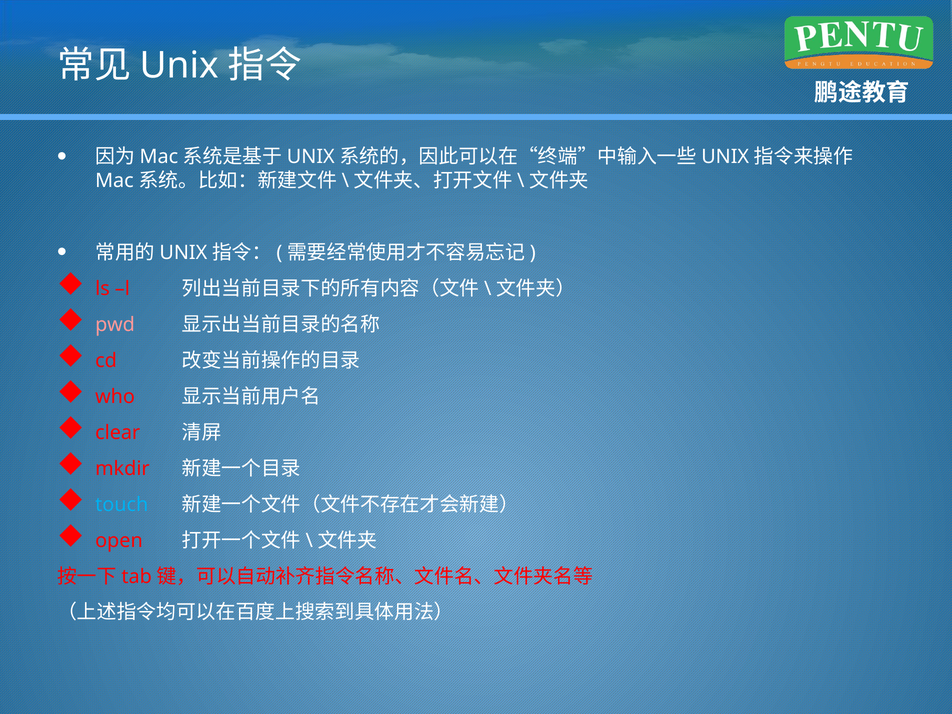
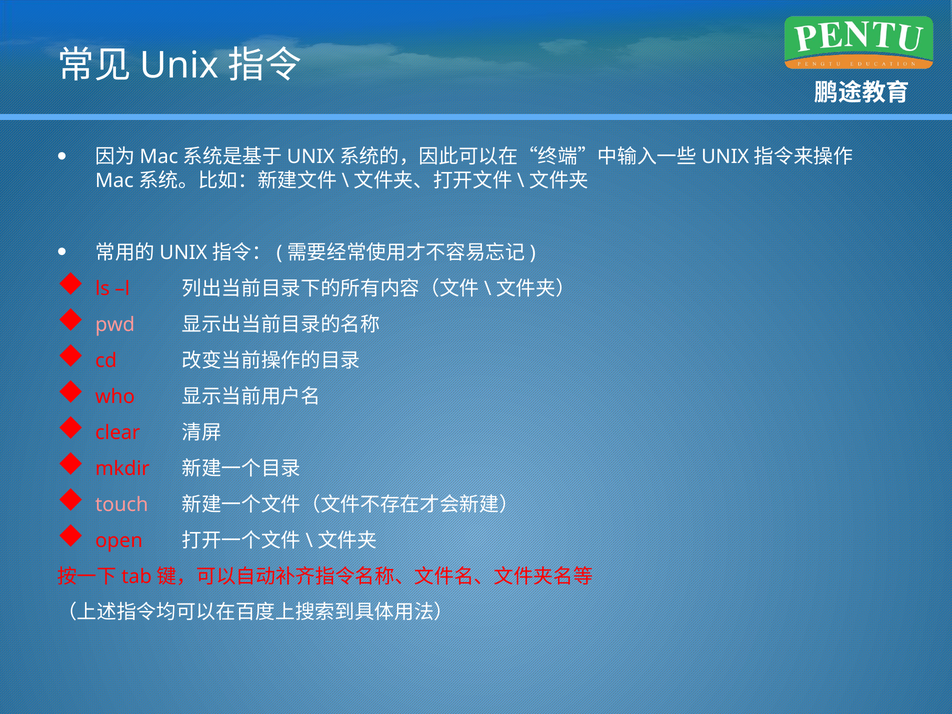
touch colour: light blue -> pink (122, 505)
